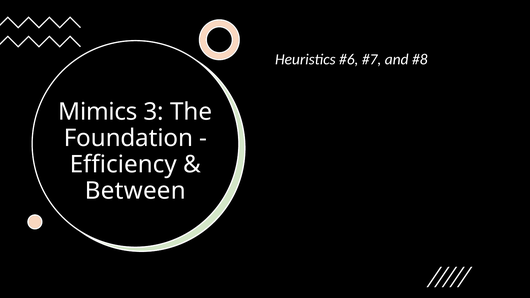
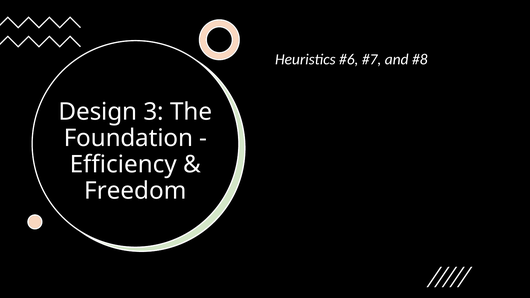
Mimics: Mimics -> Design (98, 112)
Between: Between -> Freedom (135, 191)
